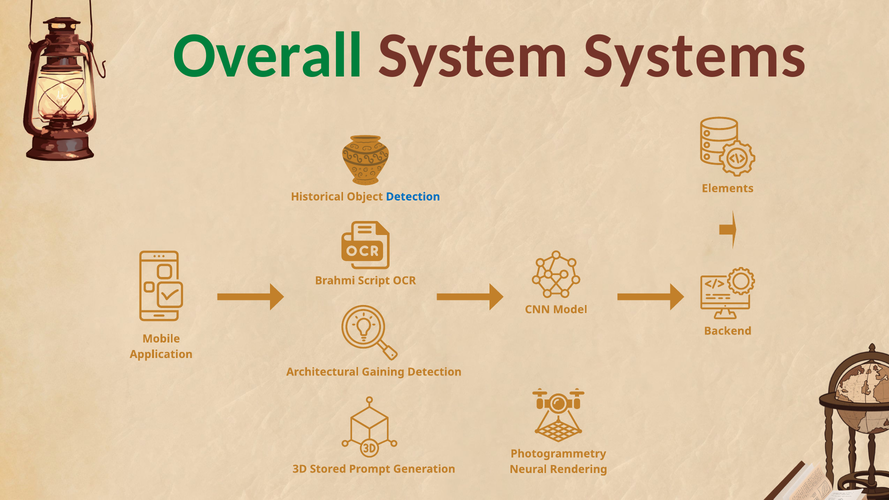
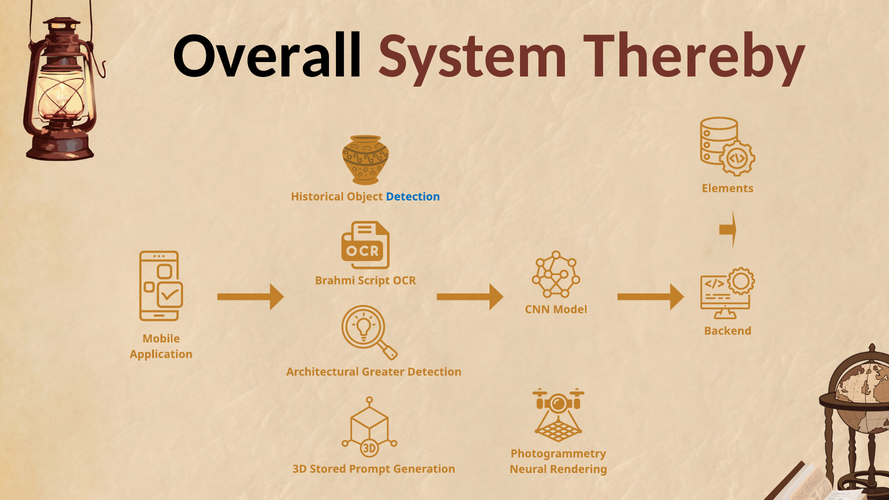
Overall colour: green -> black (268, 55)
Systems: Systems -> Thereby (695, 55)
Gaining: Gaining -> Greater (383, 372)
